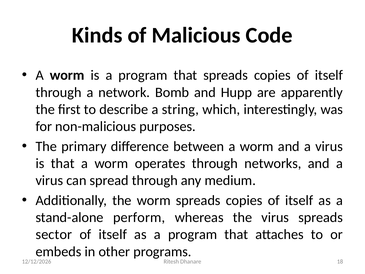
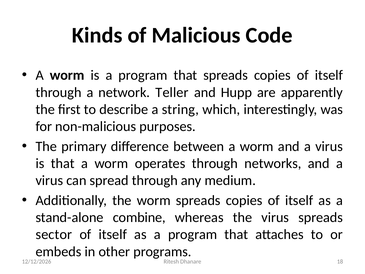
Bomb: Bomb -> Teller (172, 92)
perform: perform -> combine (139, 217)
